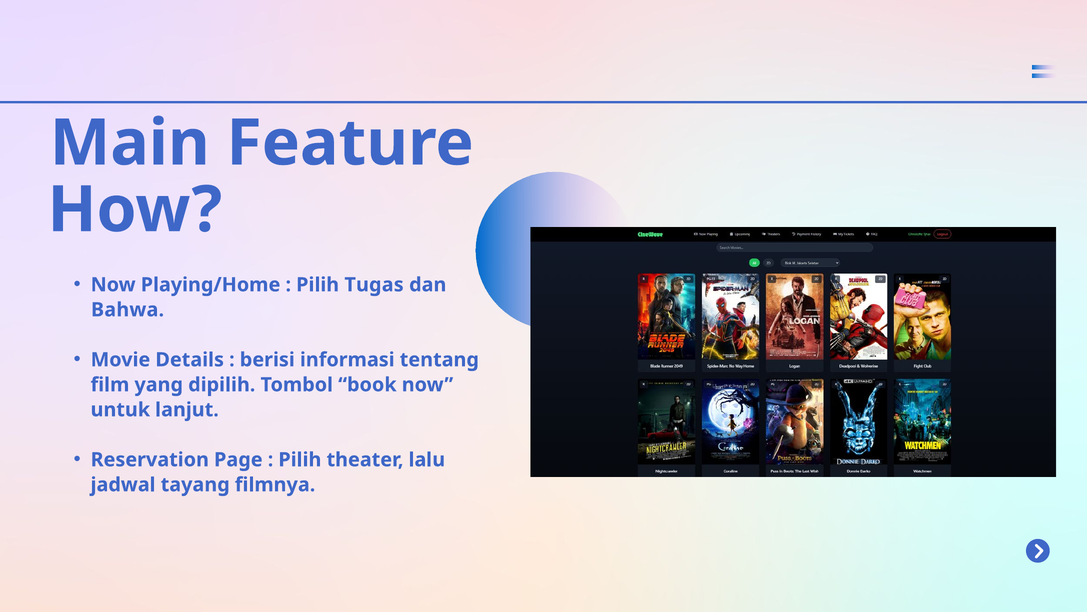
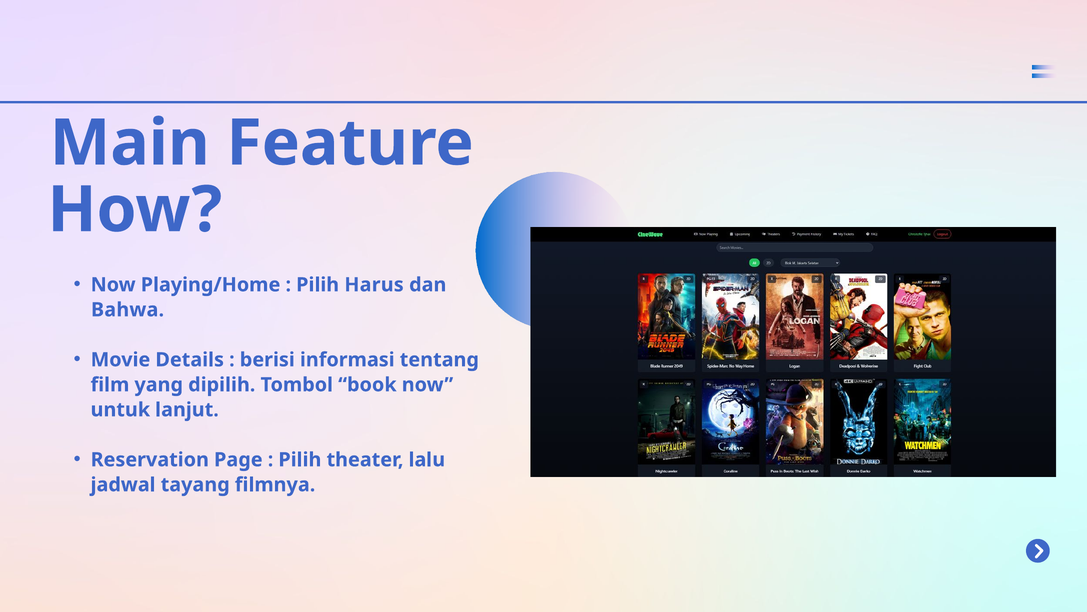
Tugas: Tugas -> Harus (374, 285)
